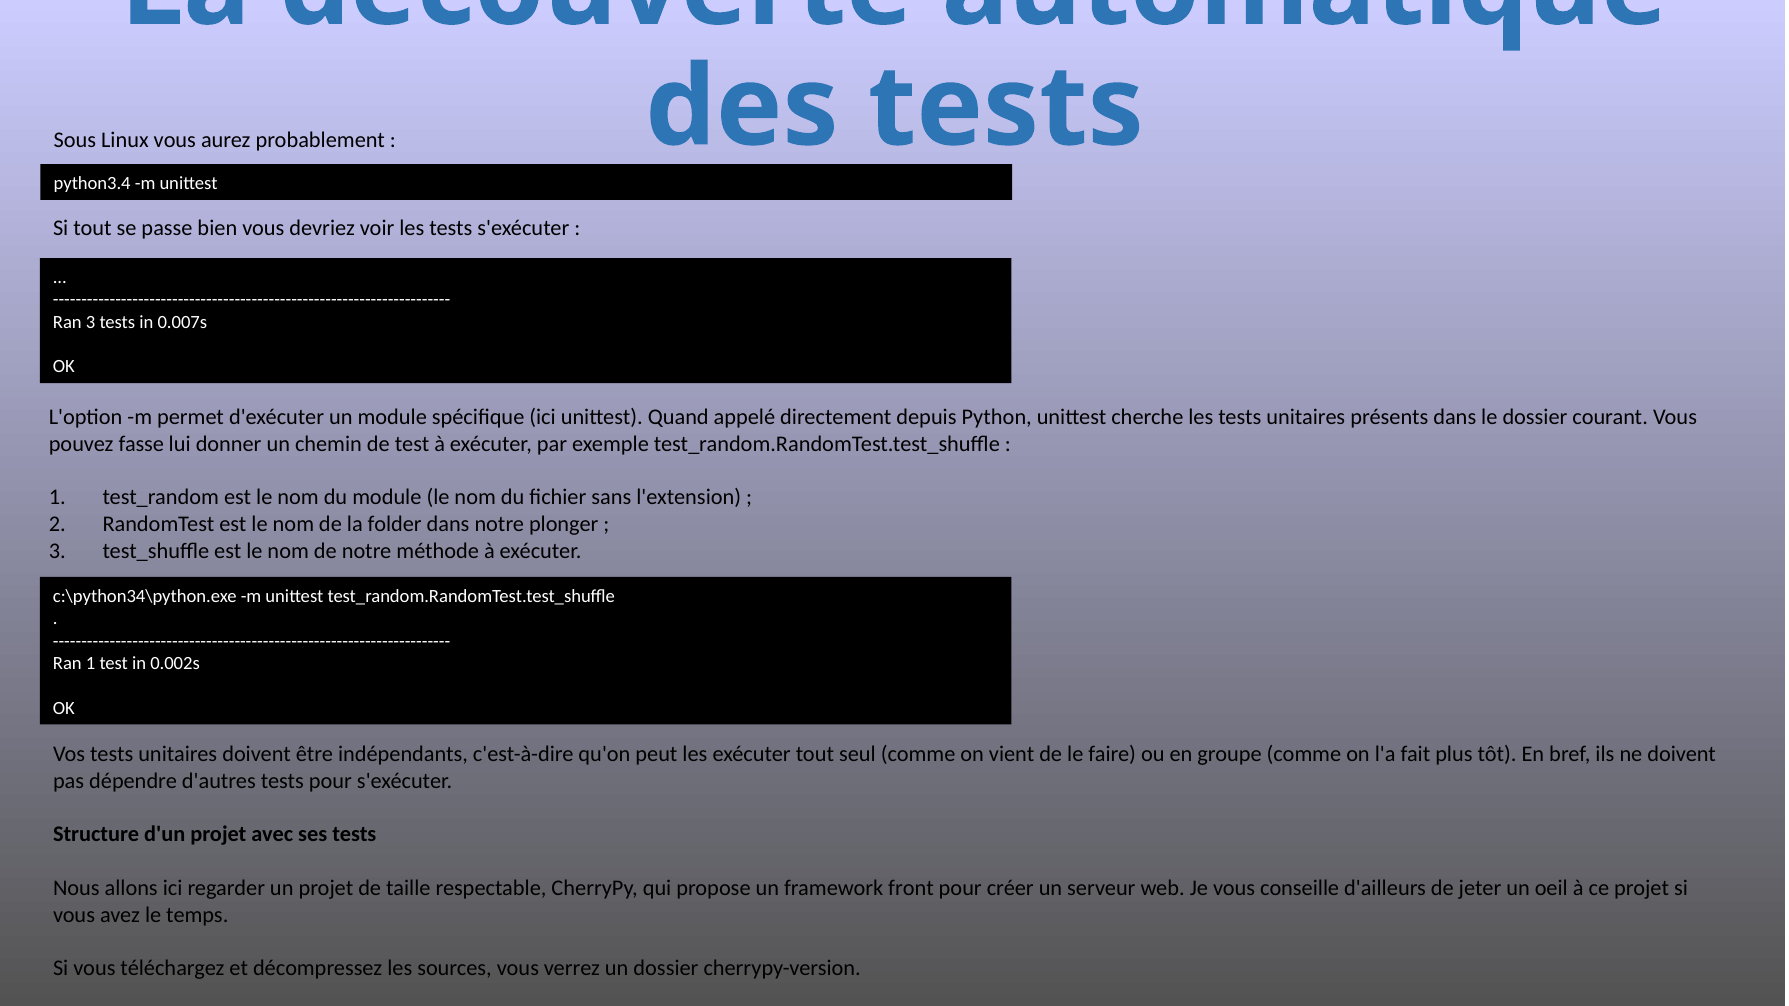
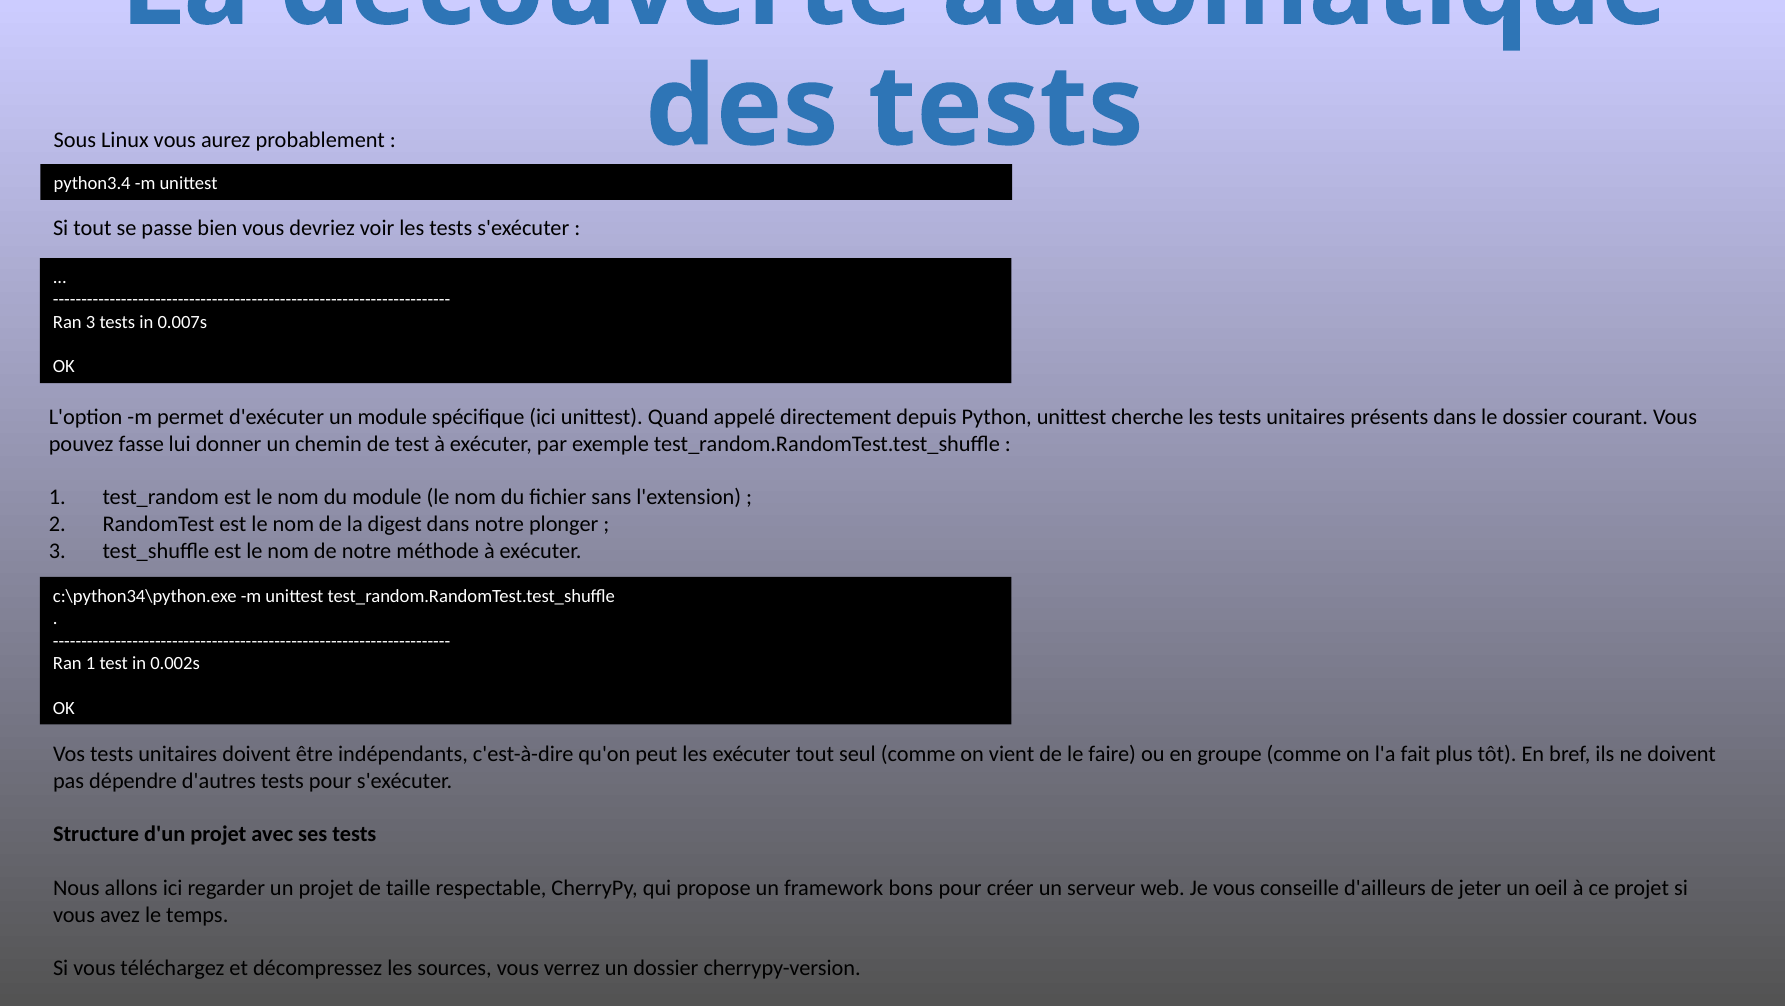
folder: folder -> digest (395, 524)
front: front -> bons (911, 888)
